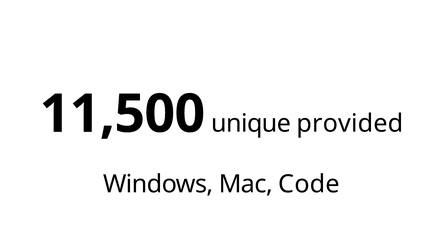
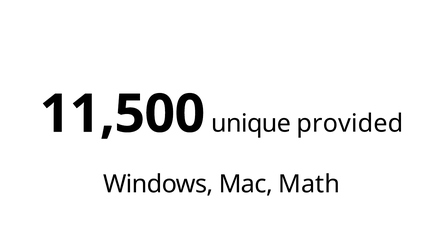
Code: Code -> Math (309, 184)
